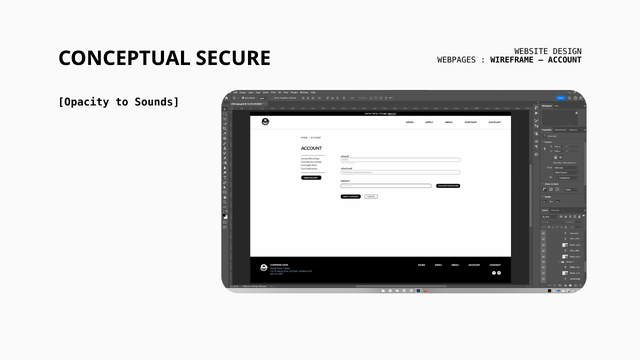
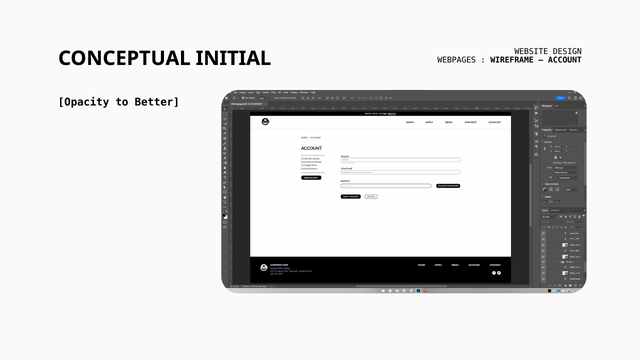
SECURE: SECURE -> INITIAL (233, 58)
Sounds: Sounds -> Better (157, 102)
